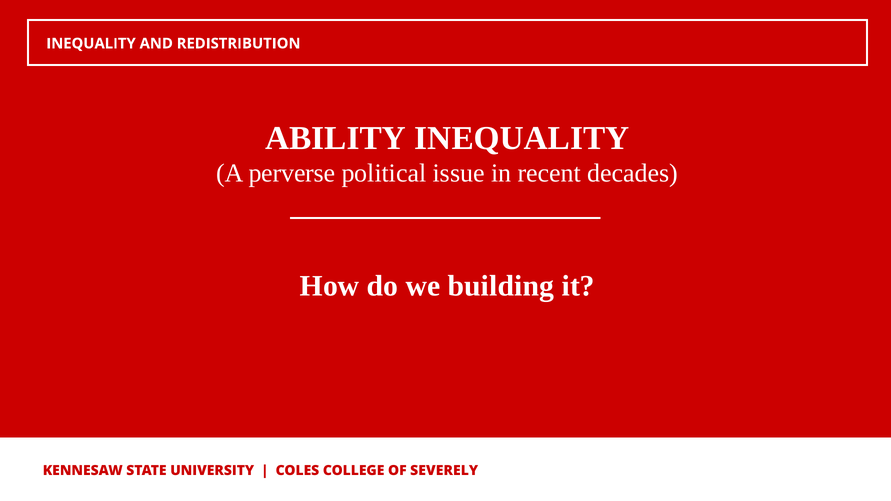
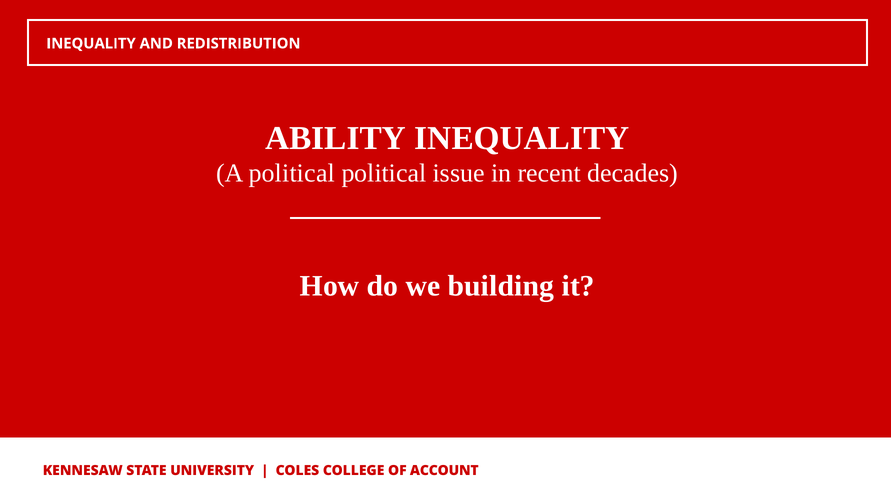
A perverse: perverse -> political (292, 173)
SEVERELY: SEVERELY -> ACCOUNT (444, 471)
